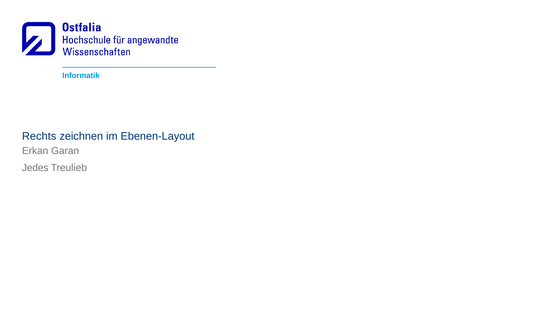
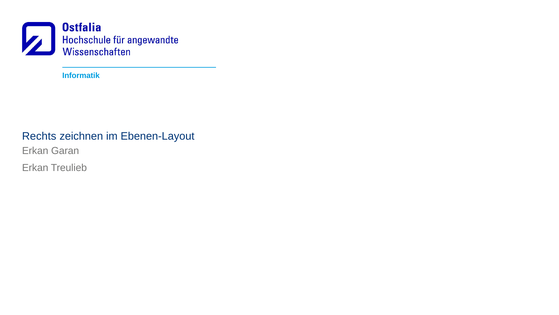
Jedes: Jedes -> Erkan (35, 167)
